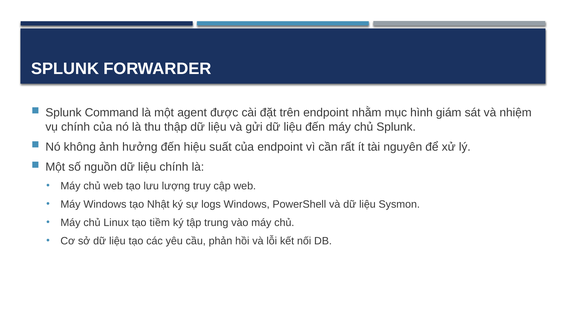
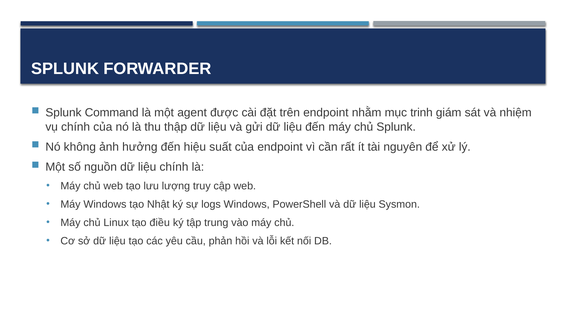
hình: hình -> trinh (421, 113)
tiềm: tiềm -> điều (160, 223)
